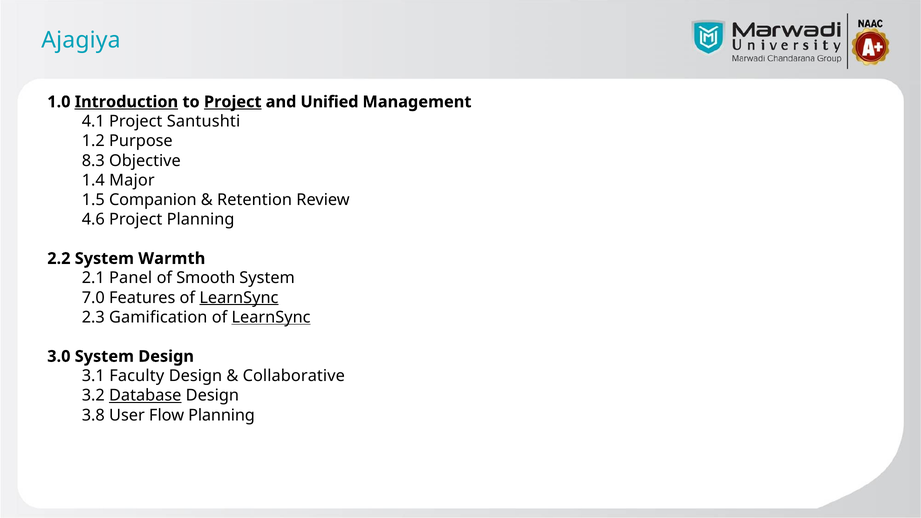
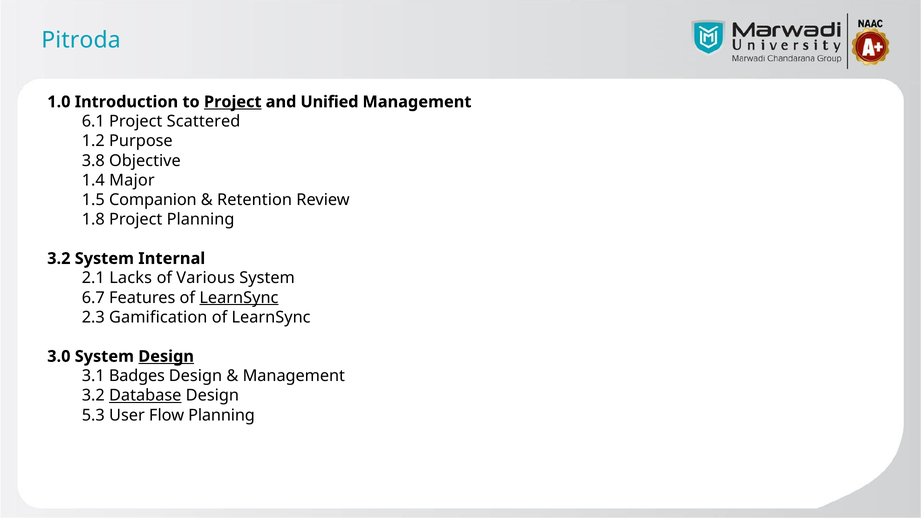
Ajagiya: Ajagiya -> Pitroda (81, 40)
Introduction underline: present -> none (126, 102)
4.1: 4.1 -> 6.1 (93, 121)
Santushti: Santushti -> Scattered (204, 121)
8.3: 8.3 -> 3.8 (93, 161)
4.6: 4.6 -> 1.8 (93, 219)
2.2: 2.2 -> 3.2 (59, 259)
Warmth: Warmth -> Internal (172, 259)
Panel: Panel -> Lacks (131, 278)
Smooth: Smooth -> Various (206, 278)
7.0: 7.0 -> 6.7 (93, 298)
LearnSync underline: present -> none (271, 317)
Design underline: none -> present (166, 356)
Faculty: Faculty -> Badges (137, 376)
Collaborative: Collaborative -> Management (294, 376)
3.8: 3.8 -> 5.3 (93, 415)
